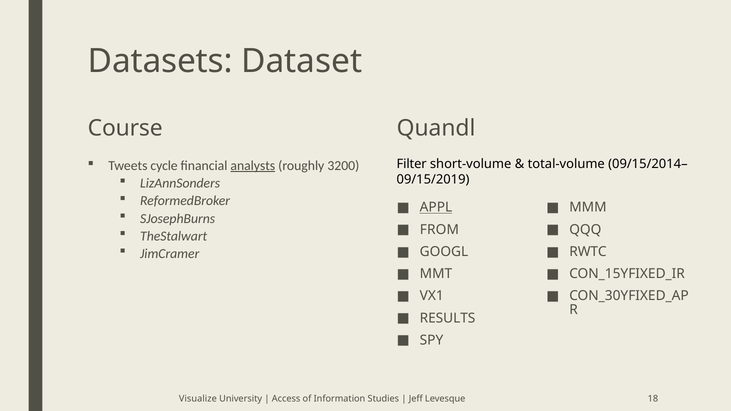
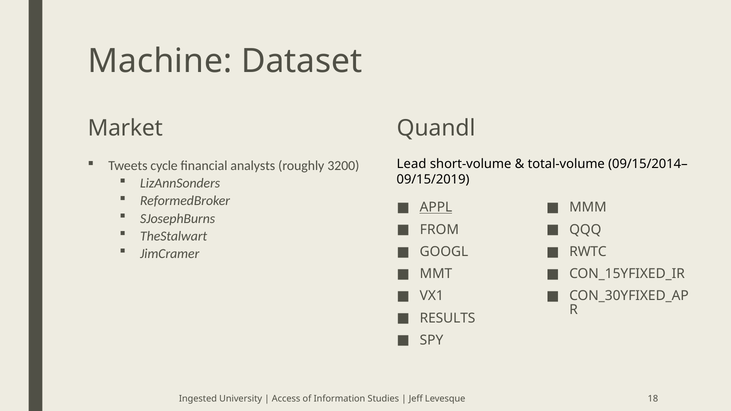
Datasets: Datasets -> Machine (160, 61)
Course: Course -> Market (125, 128)
analysts underline: present -> none (253, 166)
Filter: Filter -> Lead (412, 164)
Visualize: Visualize -> Ingested (198, 399)
